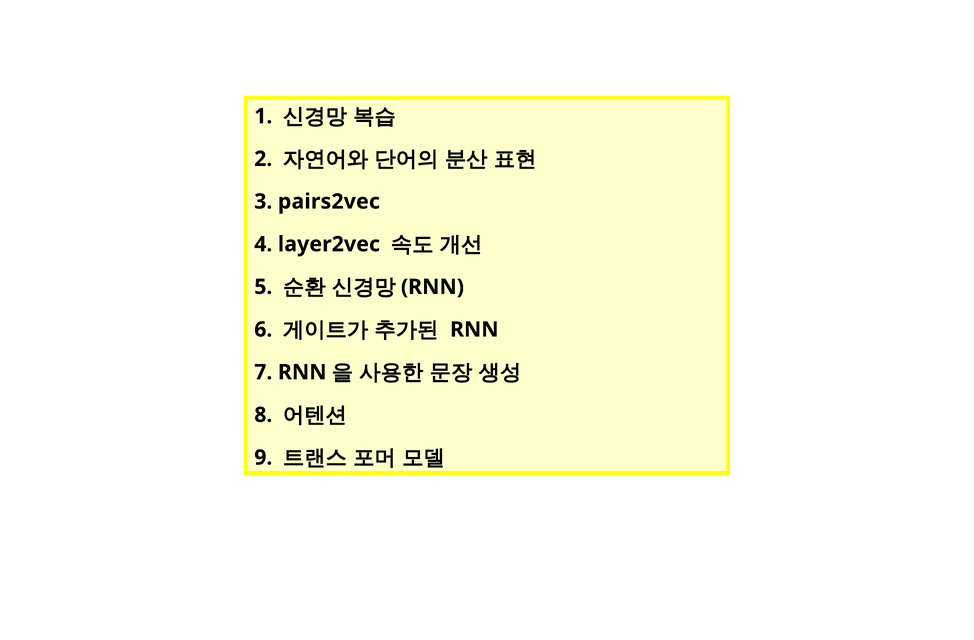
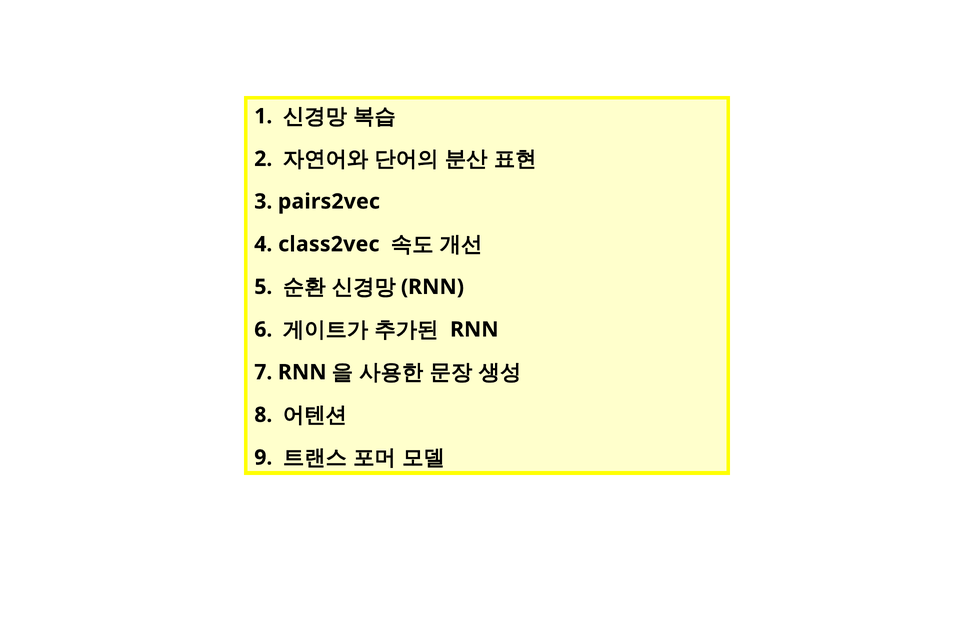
layer2vec: layer2vec -> class2vec (329, 244)
